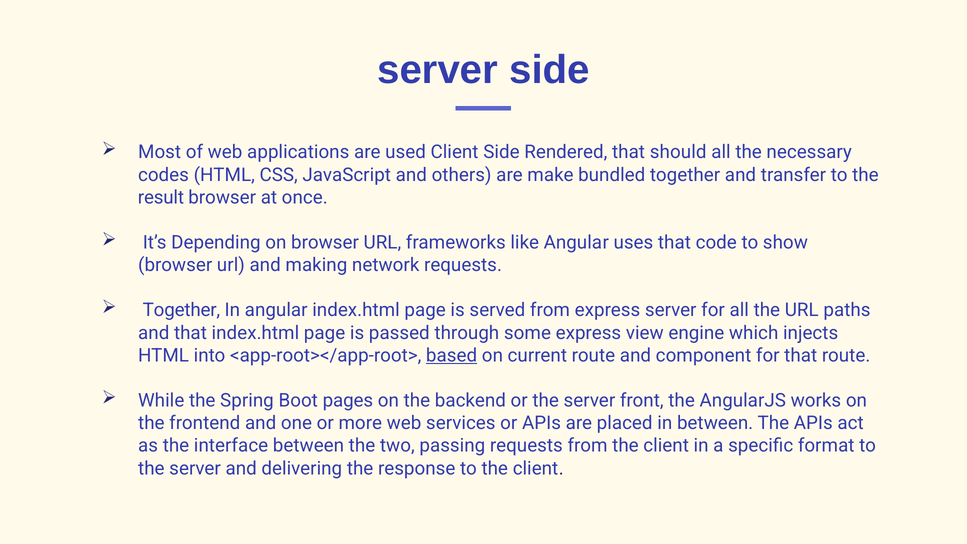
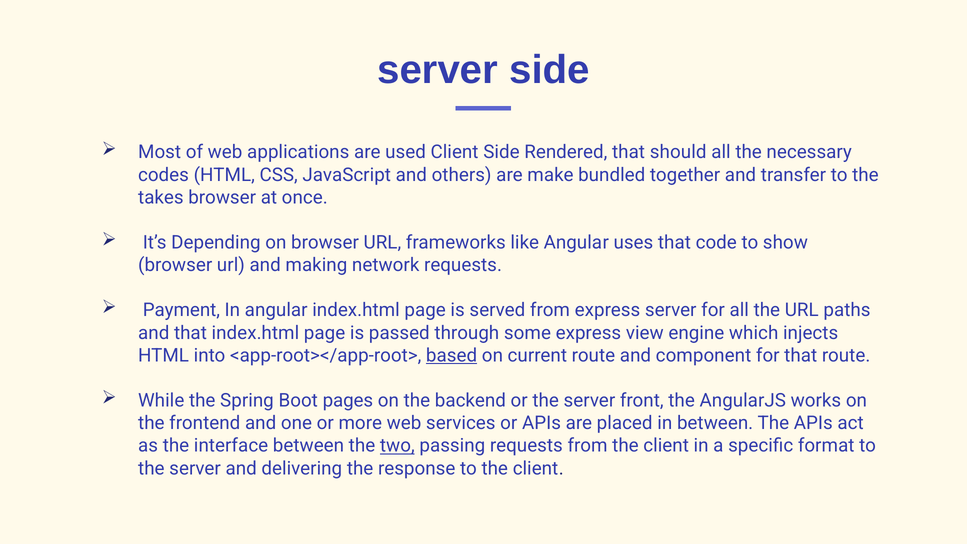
result: result -> takes (161, 197)
Together: Together -> Payment (181, 310)
two underline: none -> present (397, 446)
